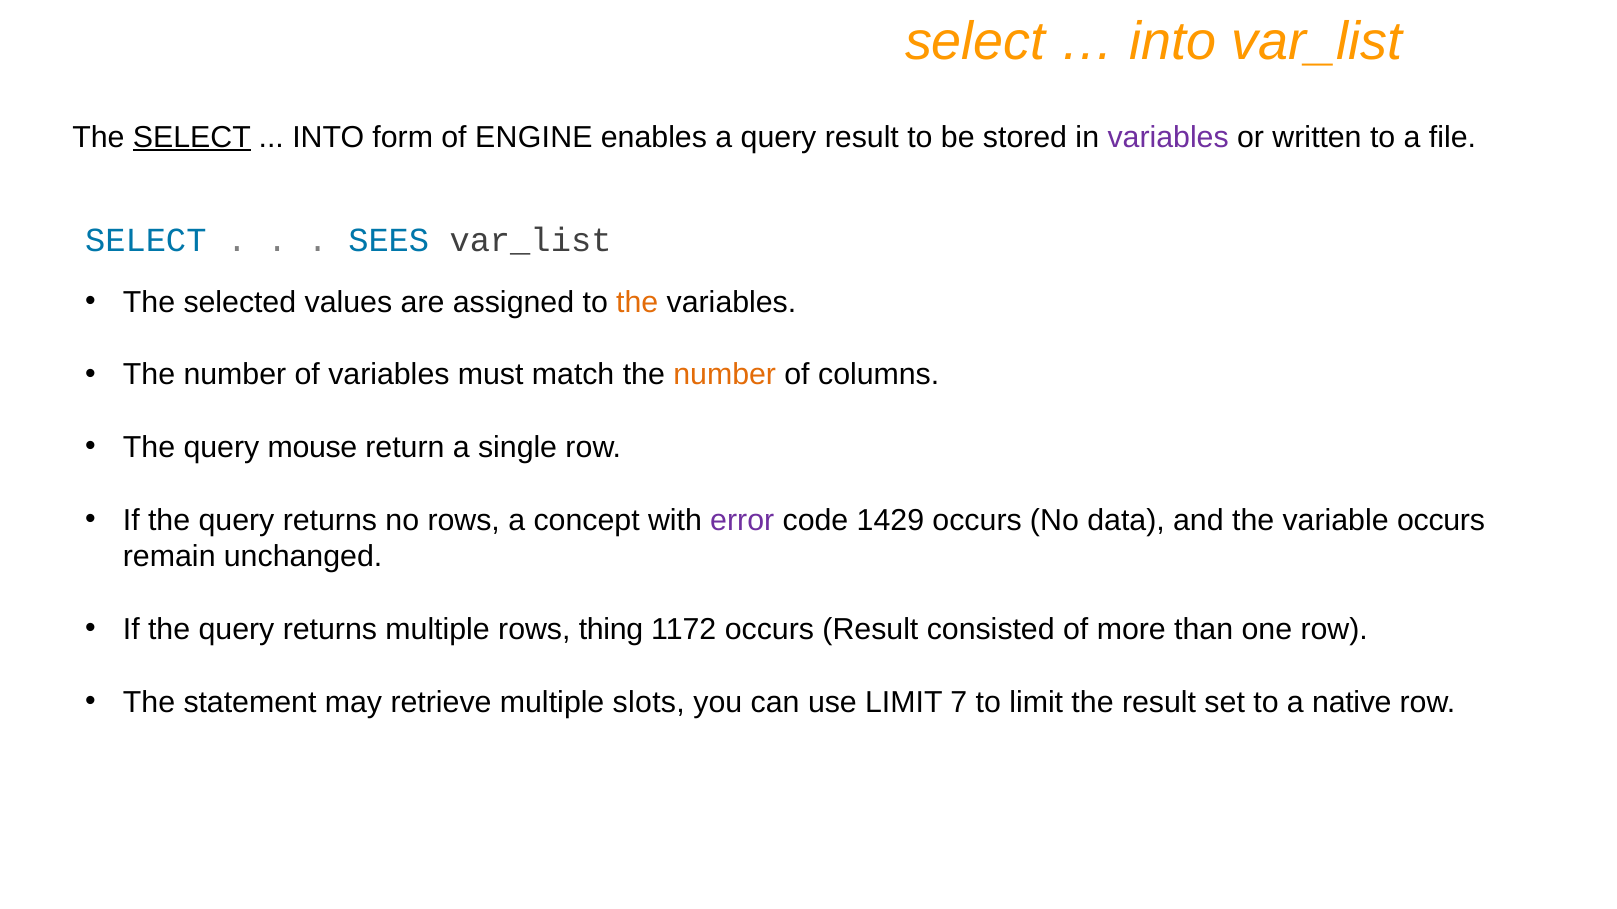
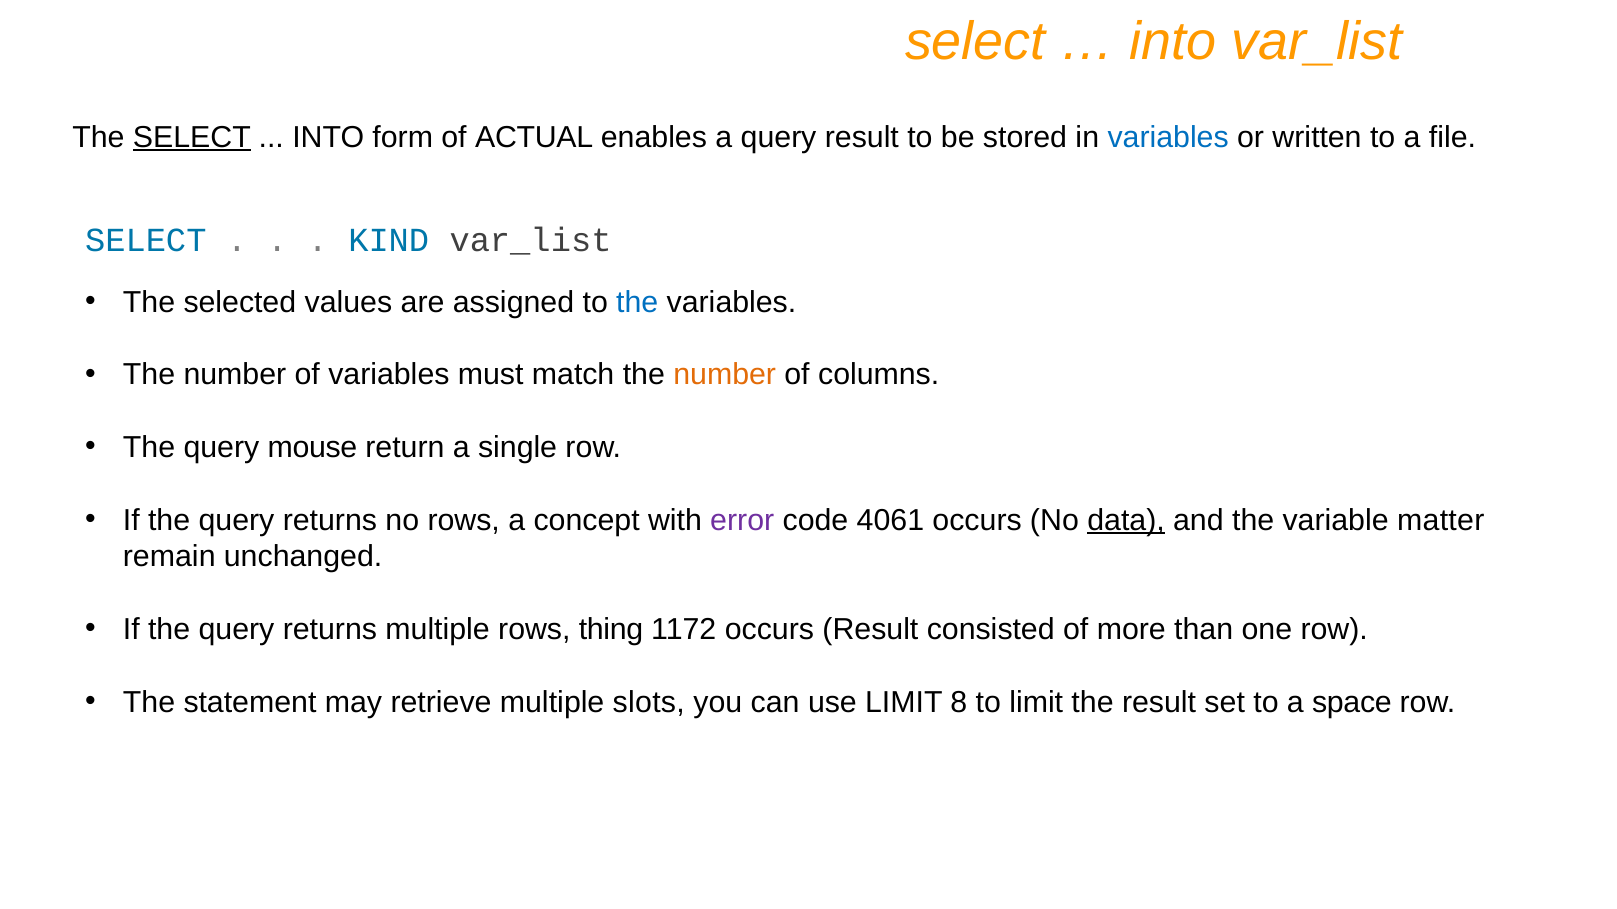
ENGINE: ENGINE -> ACTUAL (534, 137)
variables colour: purple -> blue (1168, 137)
SEES: SEES -> KIND (389, 241)
the colour: orange -> blue (637, 302)
1429: 1429 -> 4061 (890, 521)
data underline: none -> present (1126, 521)
variable occurs: occurs -> matter (1441, 521)
7: 7 -> 8 (959, 703)
native: native -> space (1352, 703)
